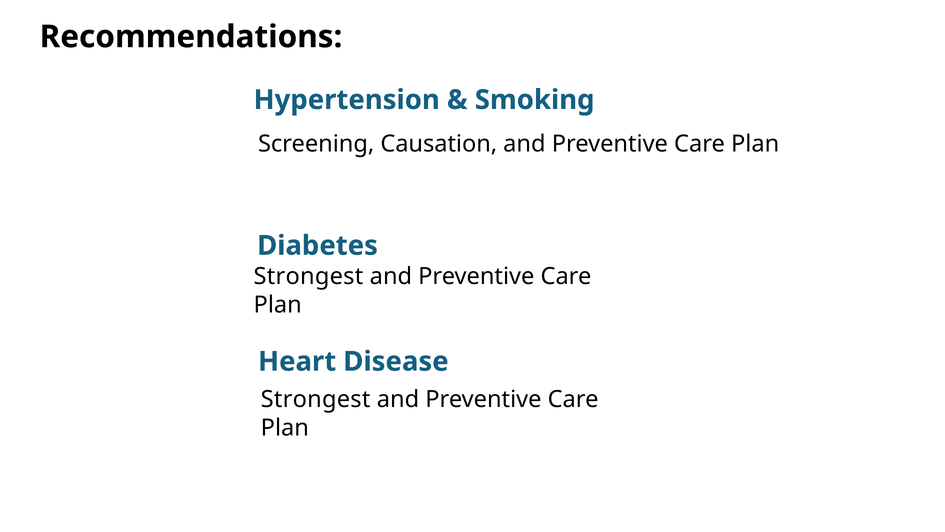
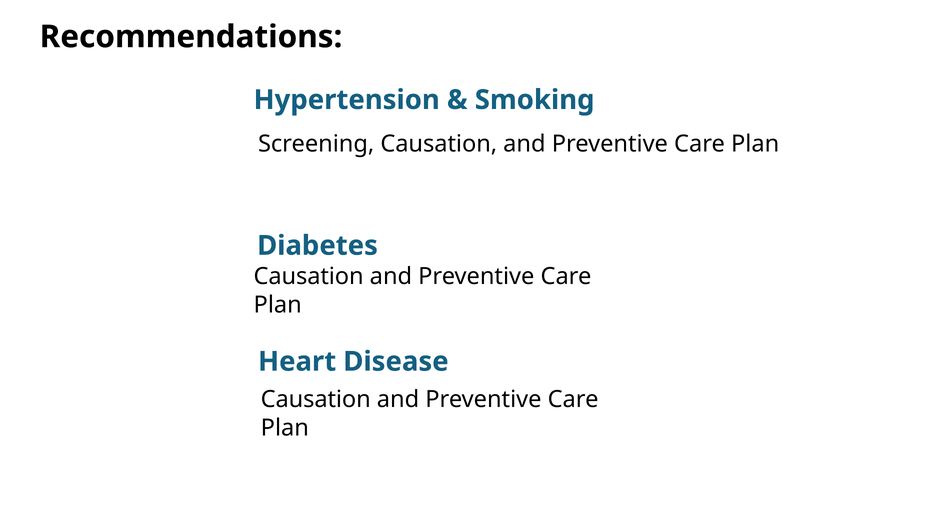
25 Strongest: Strongest -> Causation (309, 276)
Strongest: Strongest -> Causation (316, 399)
